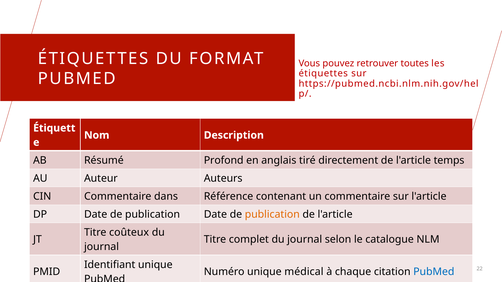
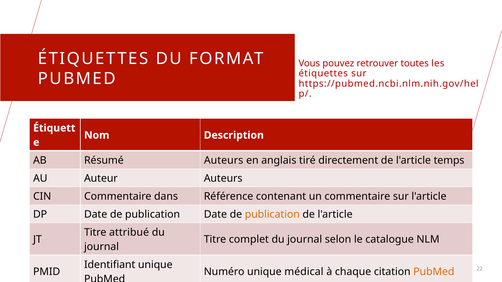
Résumé Profond: Profond -> Auteurs (224, 161)
coûteux: coûteux -> attribué (129, 233)
PubMed colour: blue -> orange (434, 272)
